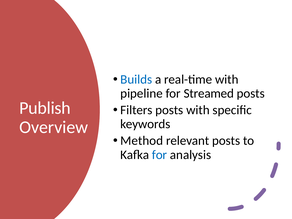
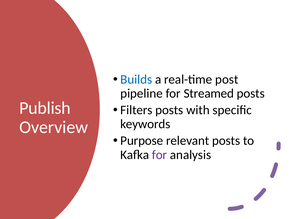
real-time with: with -> post (227, 79)
Method: Method -> Purpose (142, 141)
for colour: blue -> purple (160, 155)
